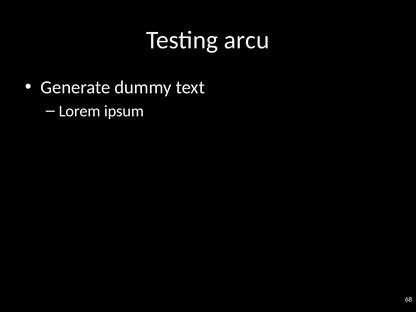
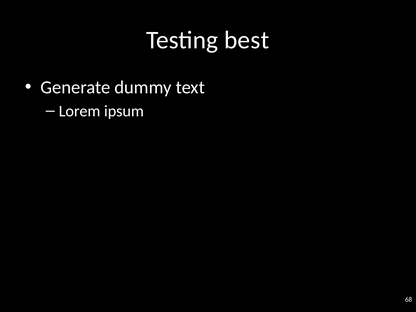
arcu: arcu -> best (247, 40)
